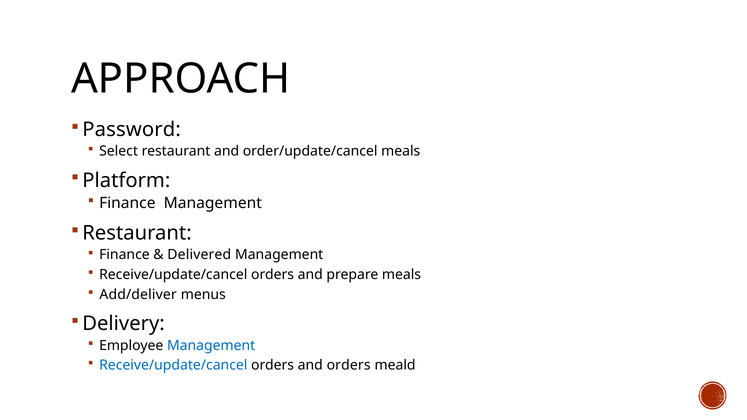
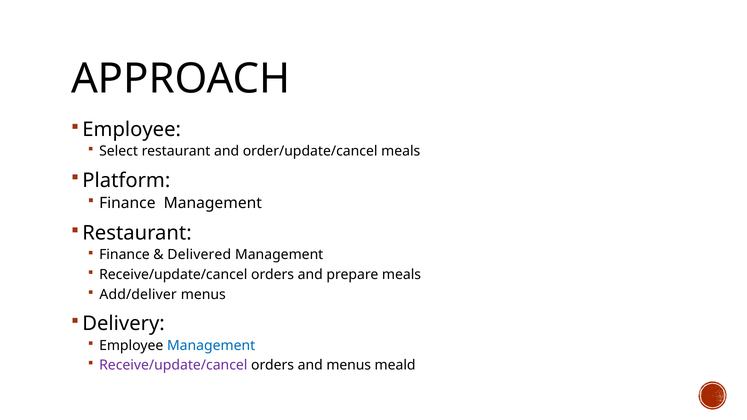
Password: Password -> Employee (132, 130)
Receive/update/cancel colour: blue -> purple (173, 365)
and orders: orders -> menus (349, 365)
